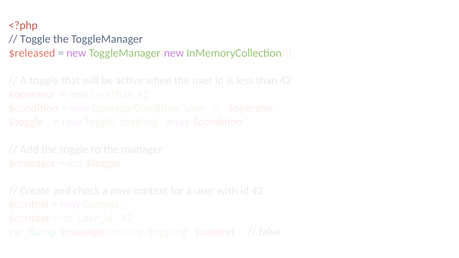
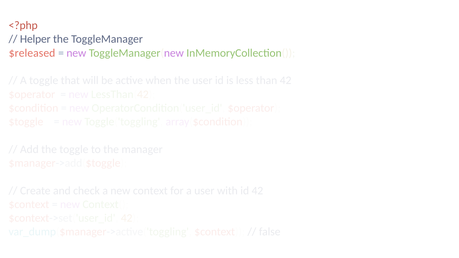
Toggle: Toggle -> Helper (35, 39)
